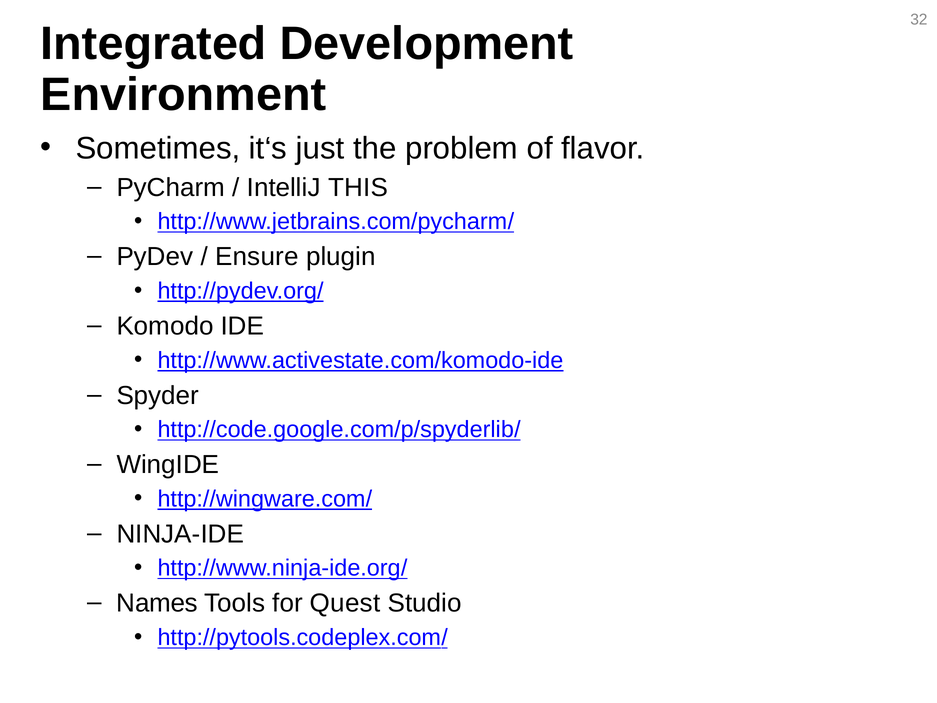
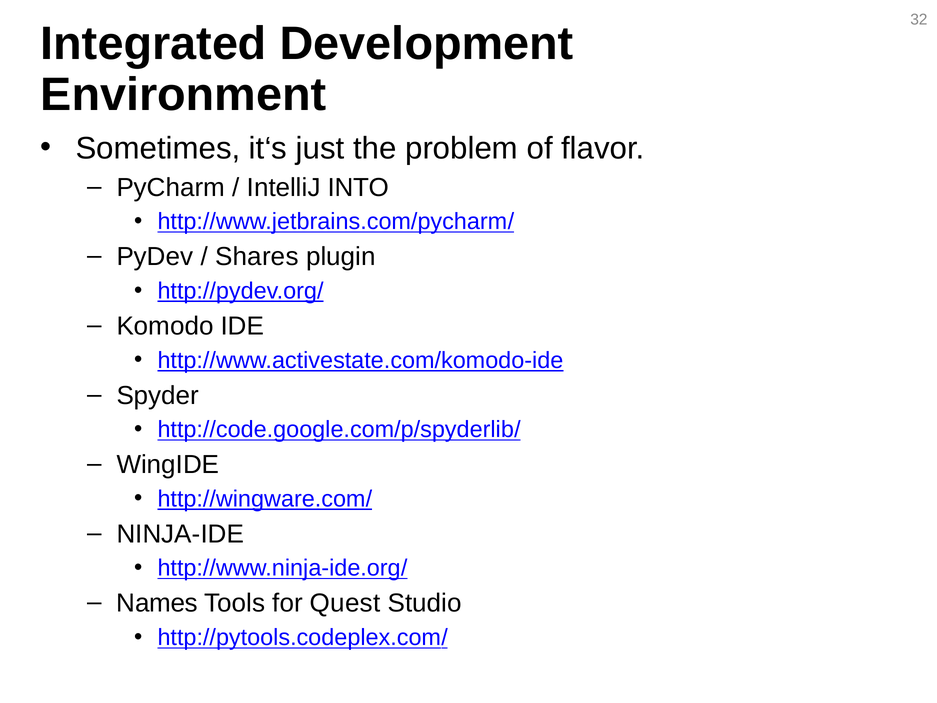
THIS: THIS -> INTO (358, 187)
Ensure: Ensure -> Shares (257, 257)
